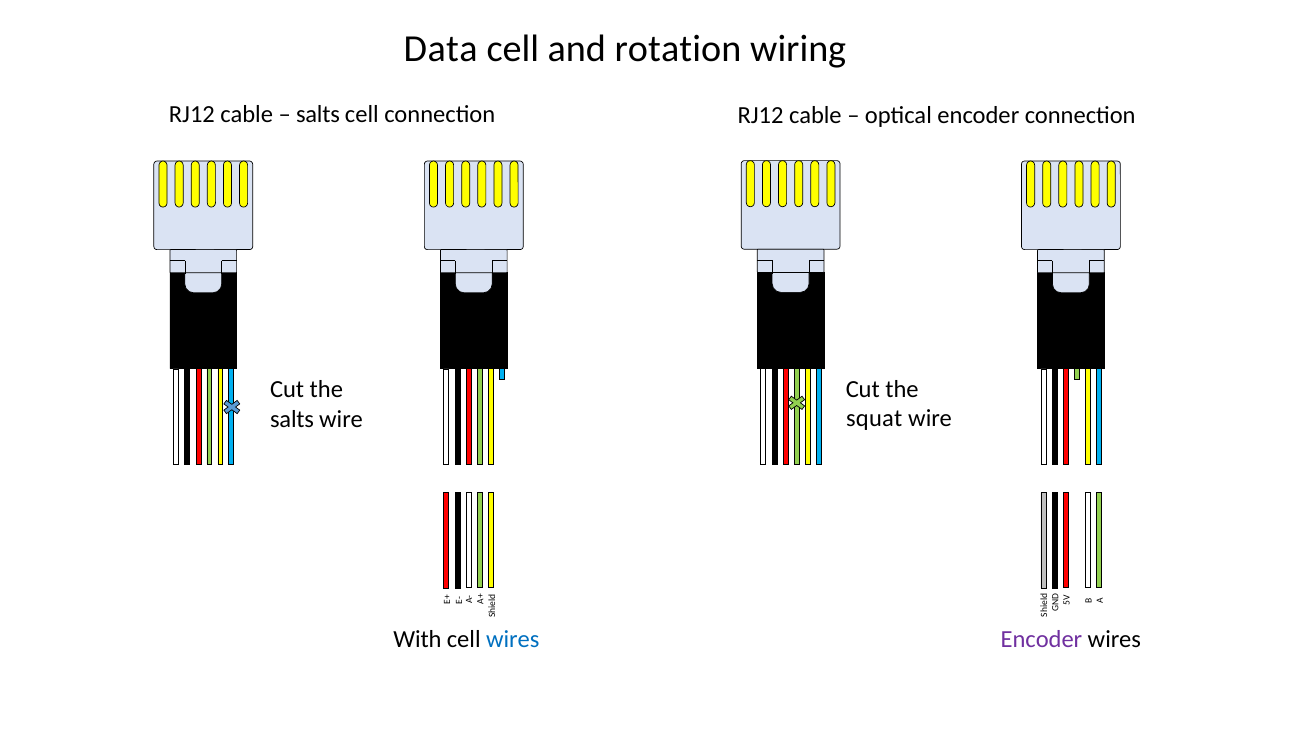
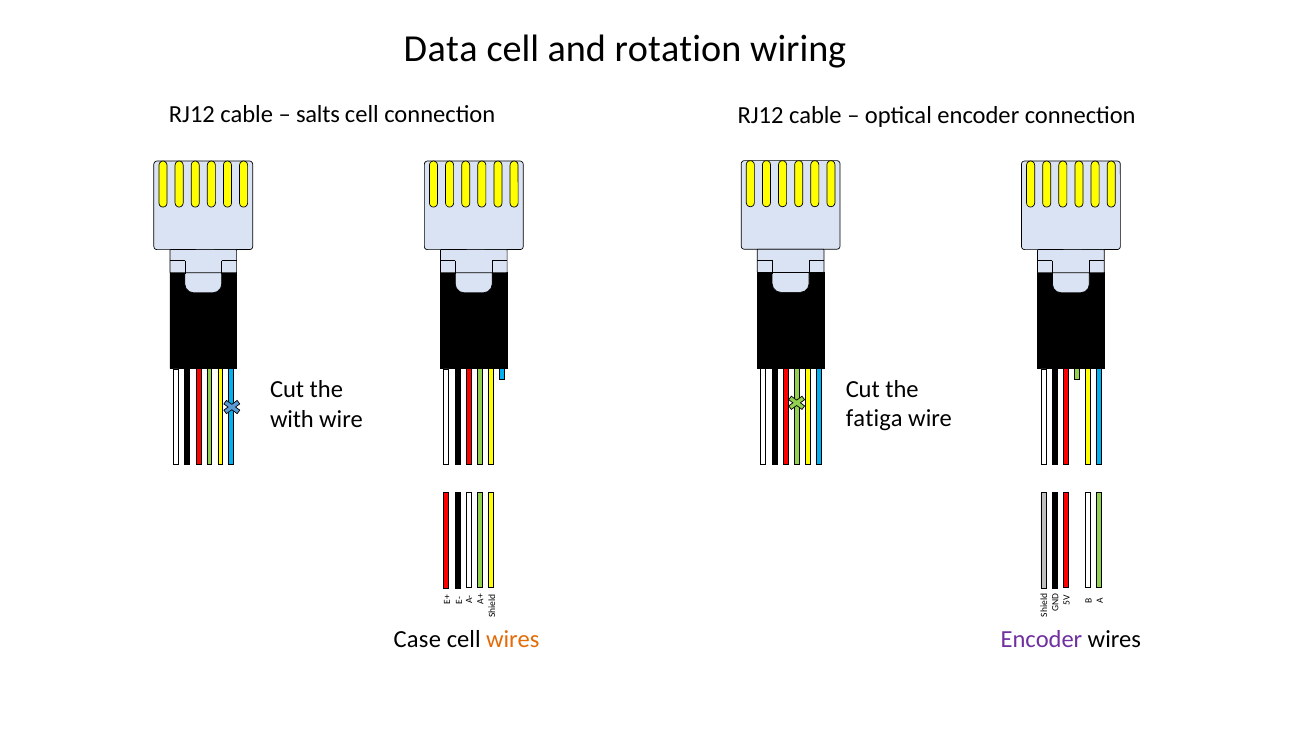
squat: squat -> fatiga (874, 419)
salts: salts -> with (292, 419)
With: With -> Case (417, 640)
wires colour: blue -> orange (513, 640)
